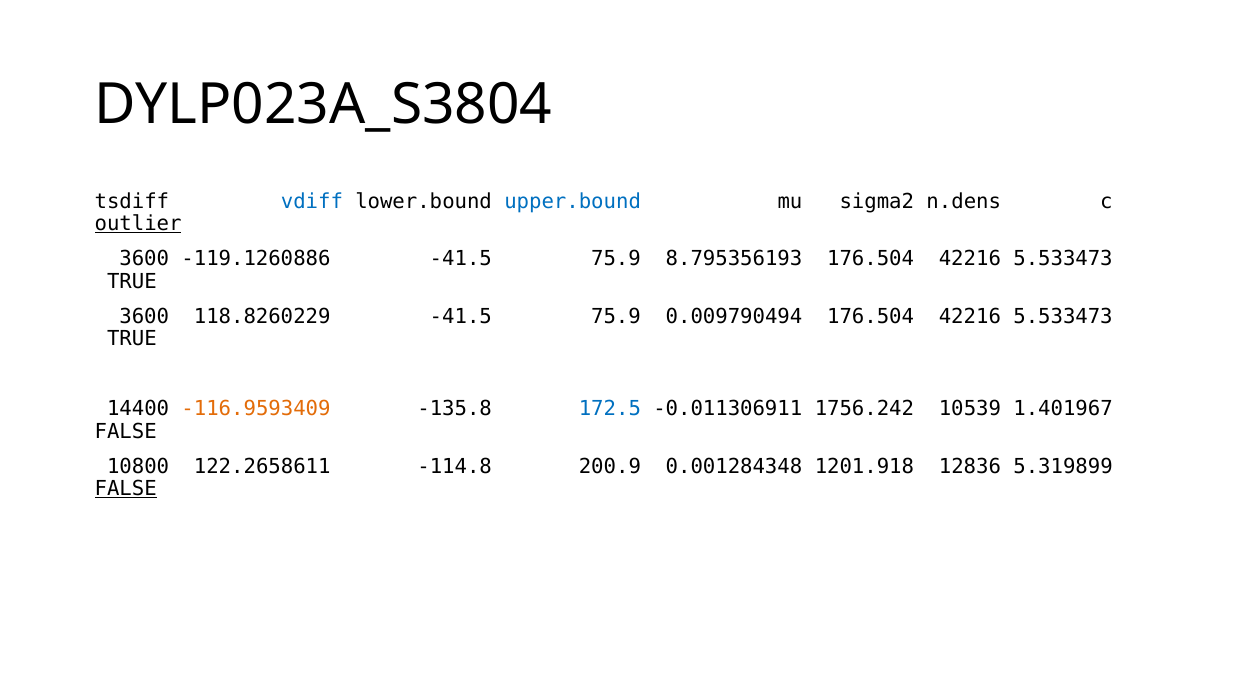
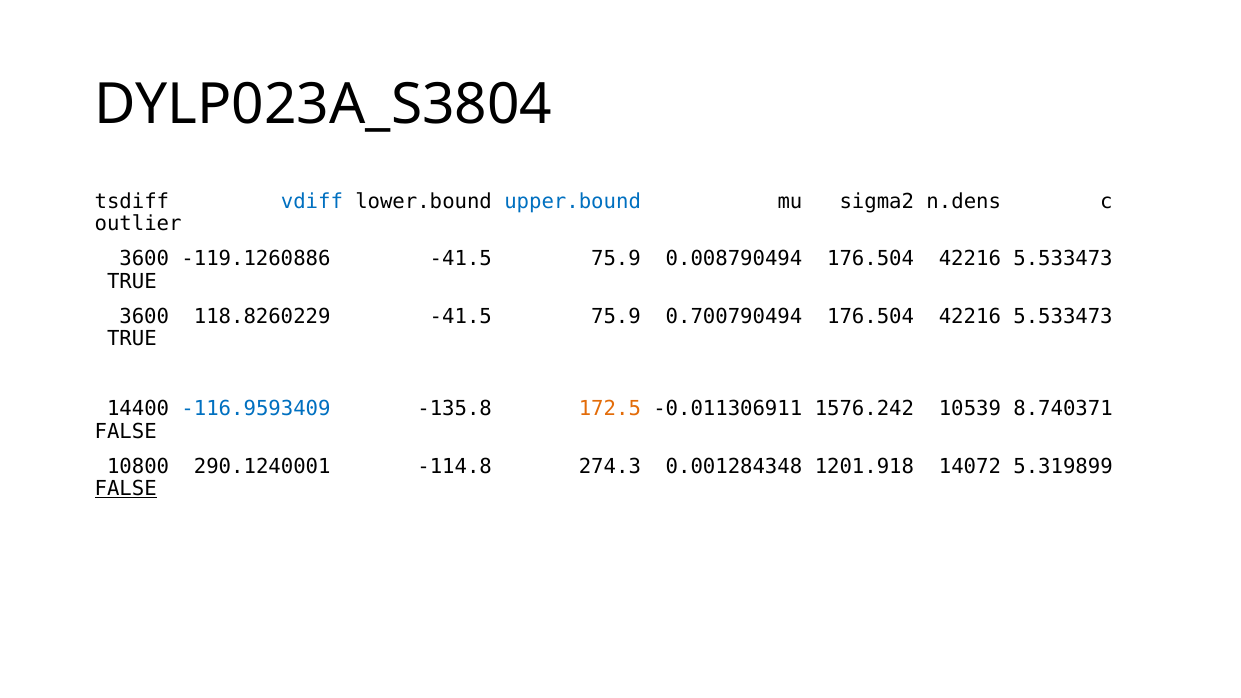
outlier underline: present -> none (138, 224)
8.795356193: 8.795356193 -> 0.008790494 (734, 259)
0.009790494: 0.009790494 -> 0.700790494 (734, 316)
-116.9593409 colour: orange -> blue (256, 409)
172.5 colour: blue -> orange (610, 409)
1756.242: 1756.242 -> 1576.242 (864, 409)
1.401967: 1.401967 -> 8.740371 (1063, 409)
122.2658611: 122.2658611 -> 290.1240001 (262, 467)
200.9: 200.9 -> 274.3 (610, 467)
12836: 12836 -> 14072 (970, 467)
